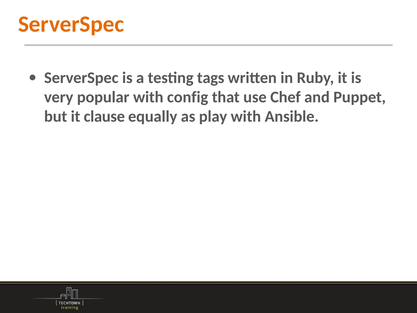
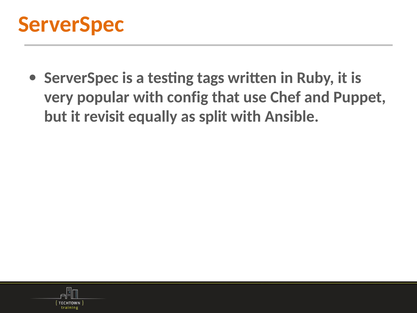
clause: clause -> revisit (104, 117)
play: play -> split (213, 117)
